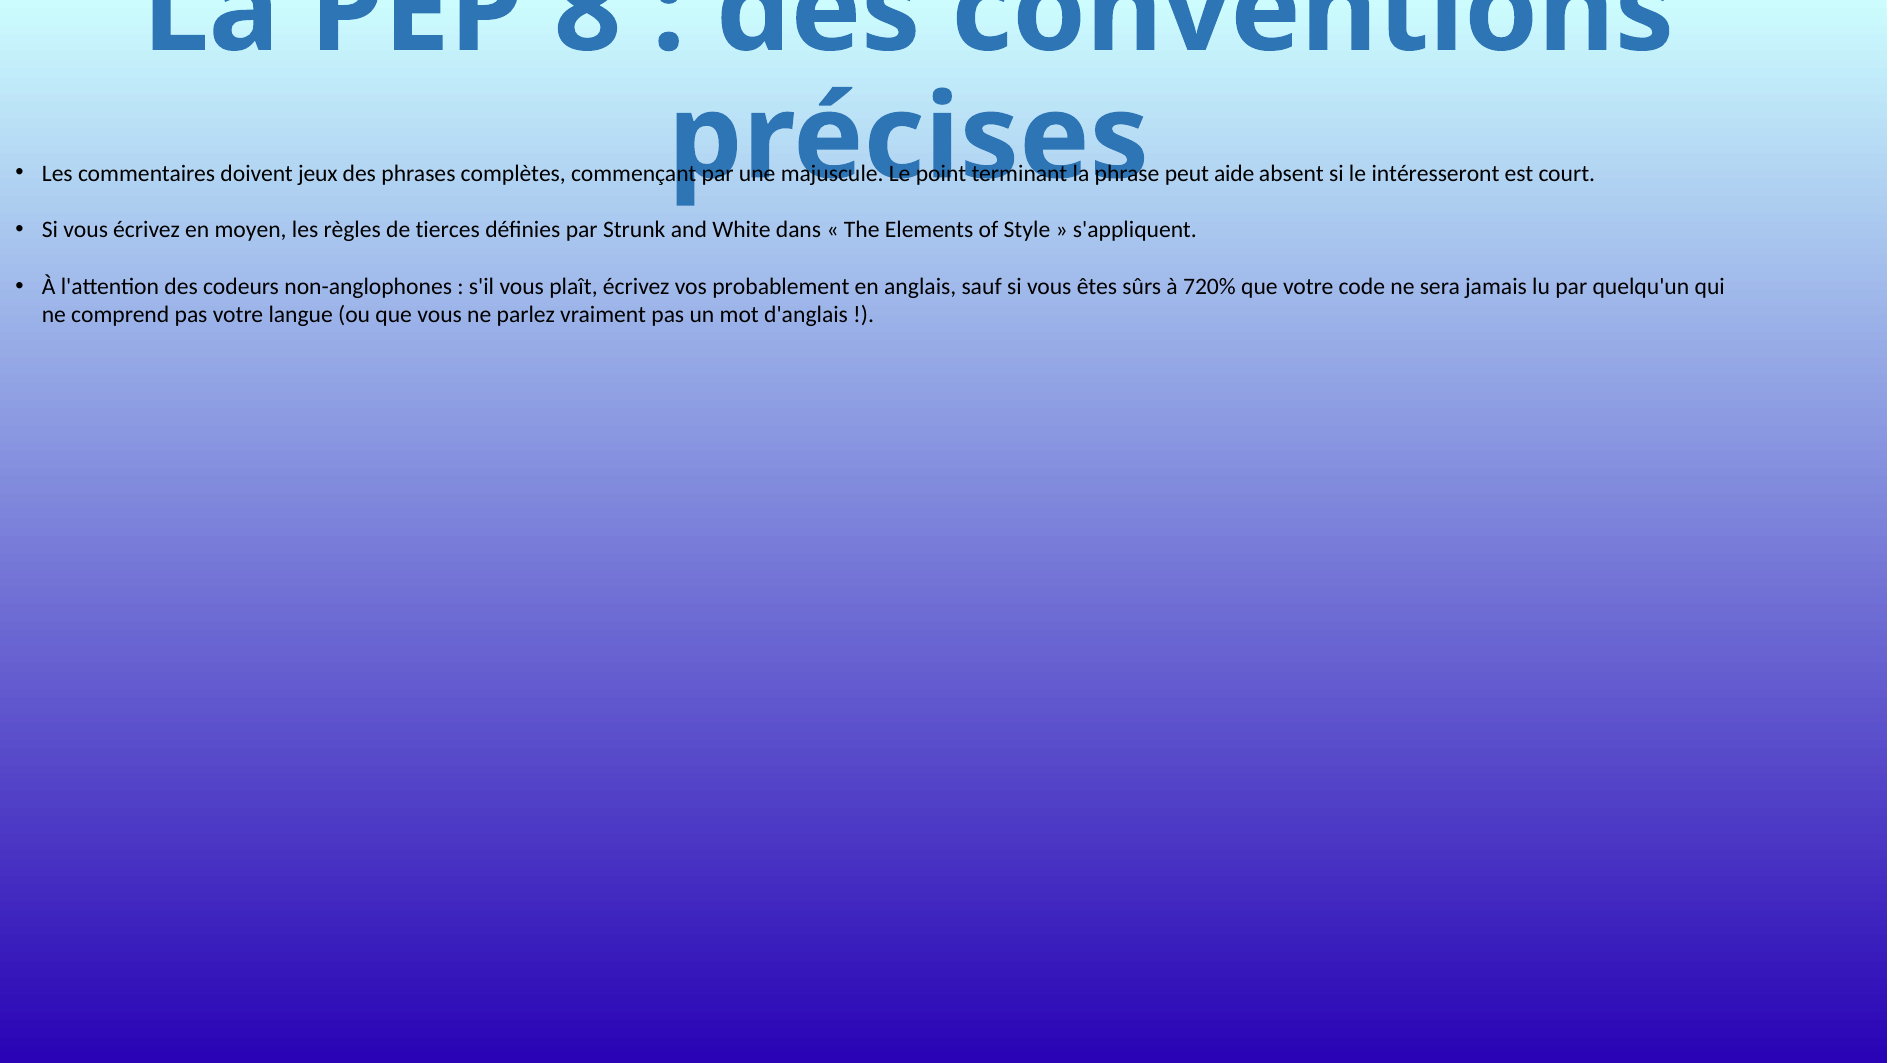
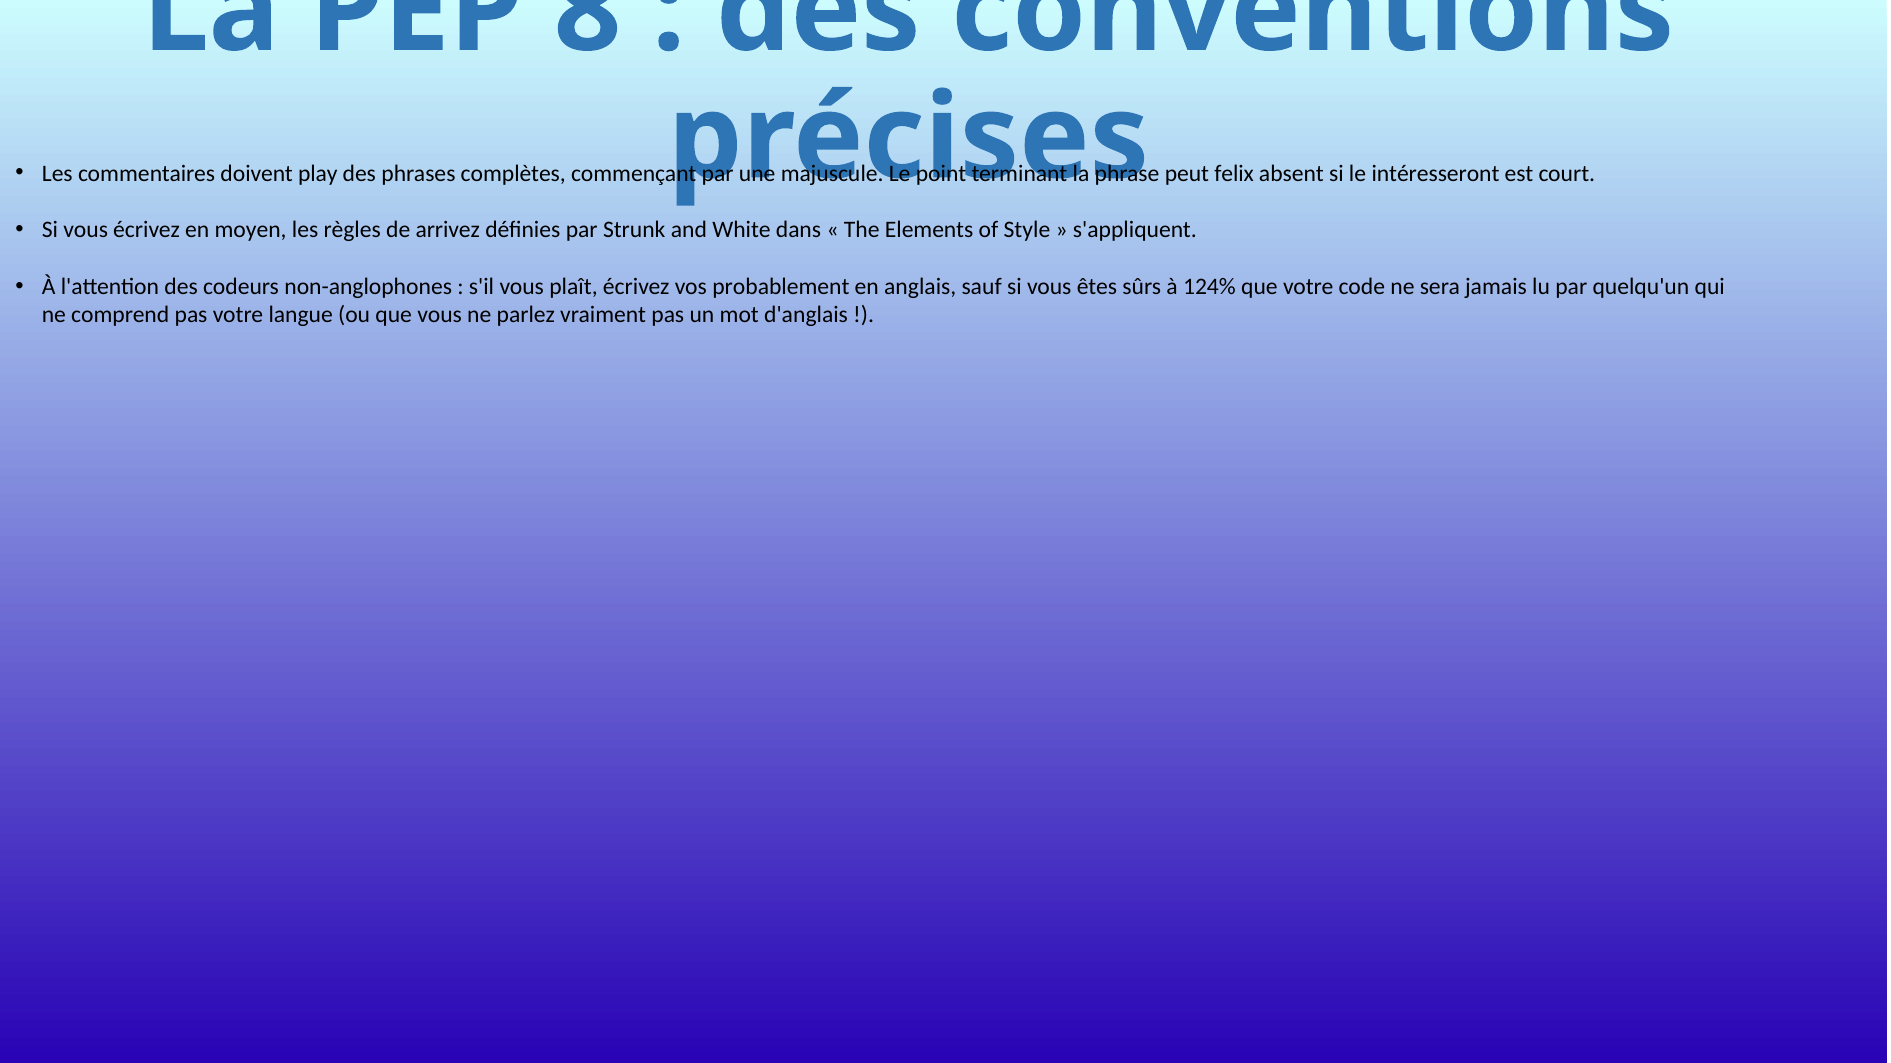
jeux: jeux -> play (318, 173)
aide: aide -> felix (1234, 173)
tierces: tierces -> arrivez (448, 230)
720%: 720% -> 124% (1209, 287)
